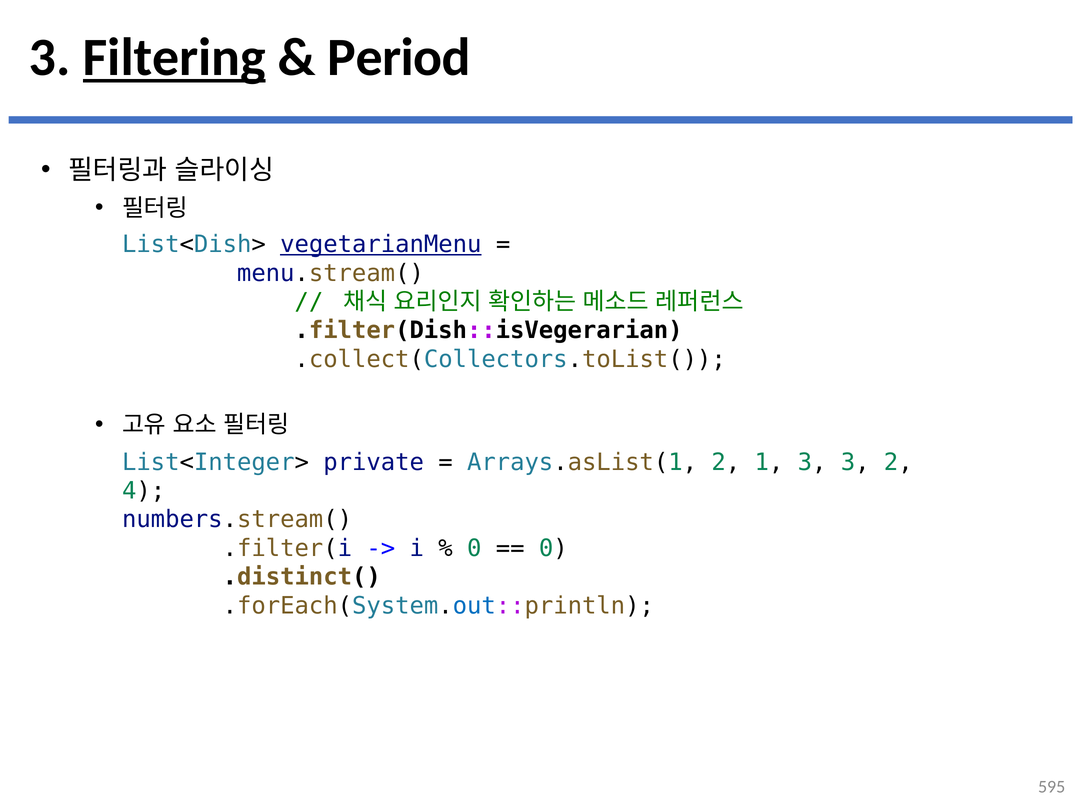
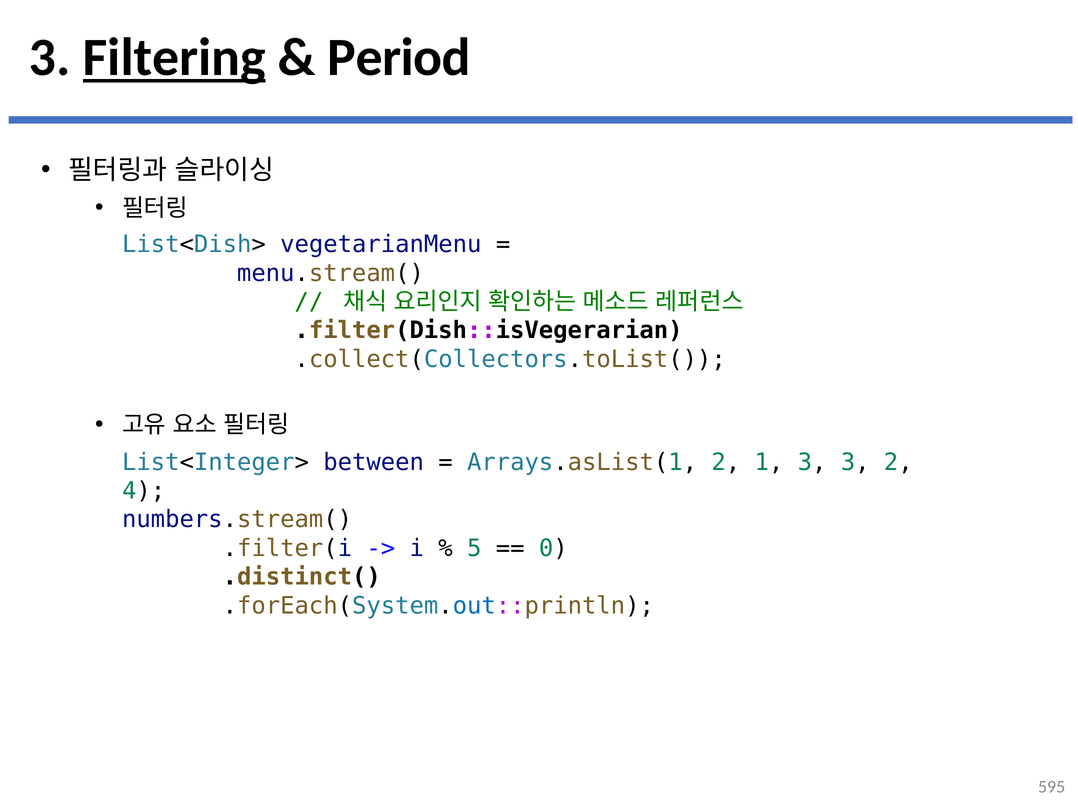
vegetarianMenu underline: present -> none (381, 245)
private: private -> between (374, 462)
0: 0 -> 5 (474, 549)
